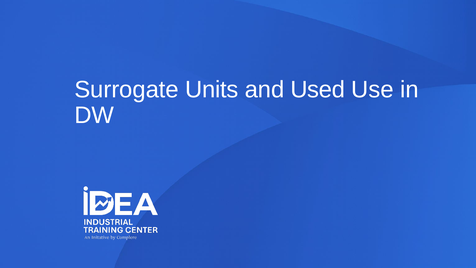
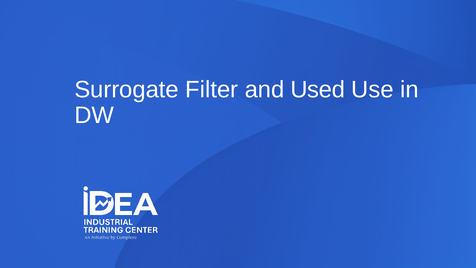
Units: Units -> Filter (212, 90)
